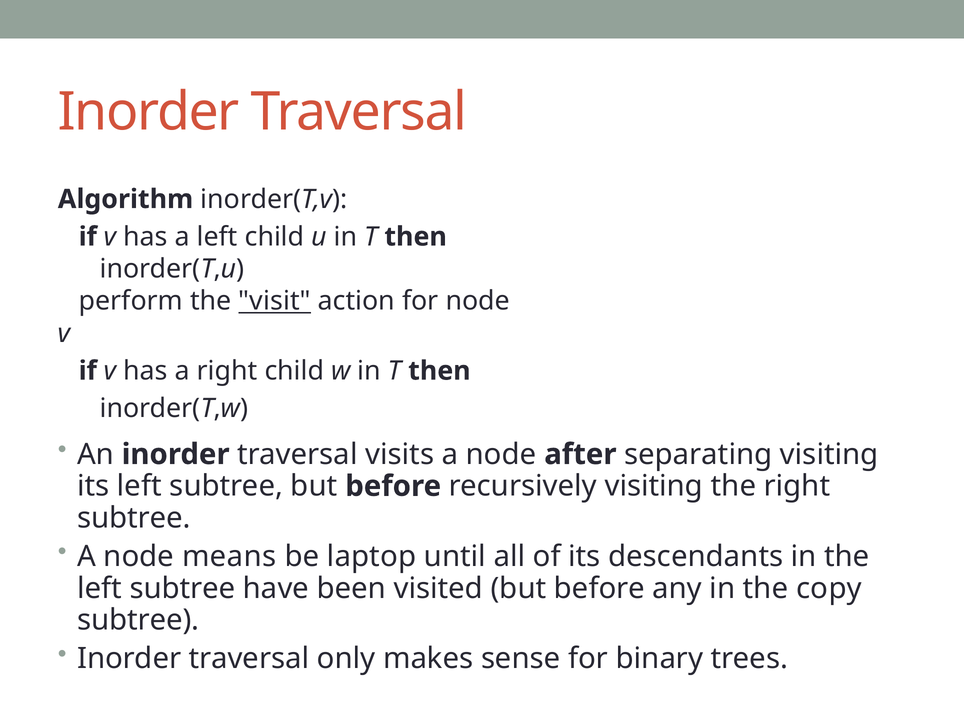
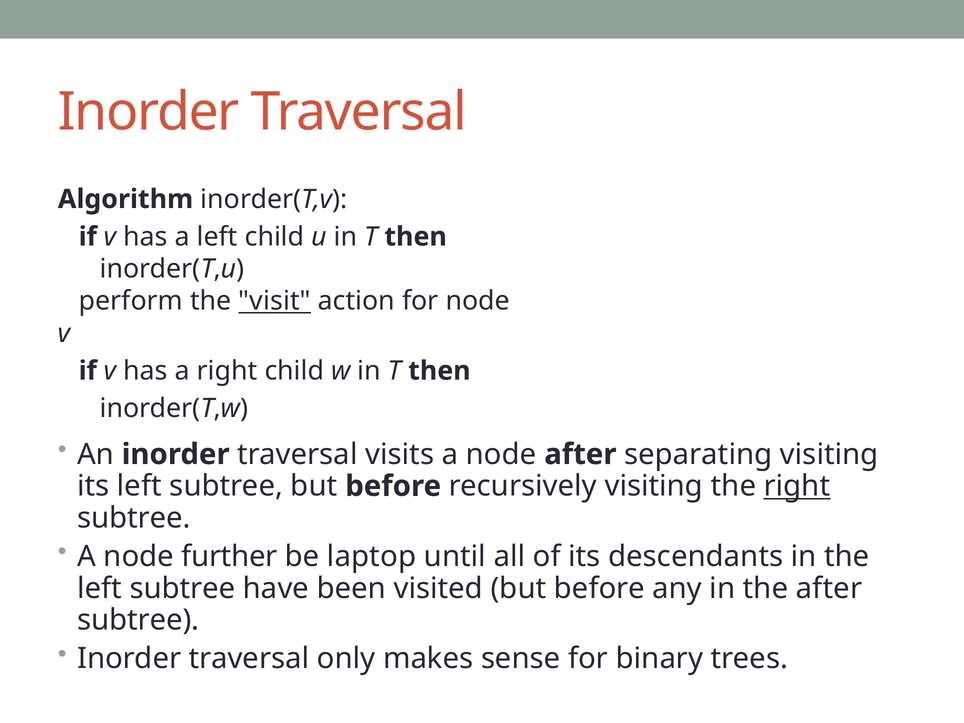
right underline: none -> present (797, 486)
means: means -> further (229, 557)
the copy: copy -> after (829, 588)
